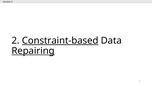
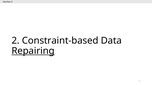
Constraint-based underline: present -> none (60, 41)
